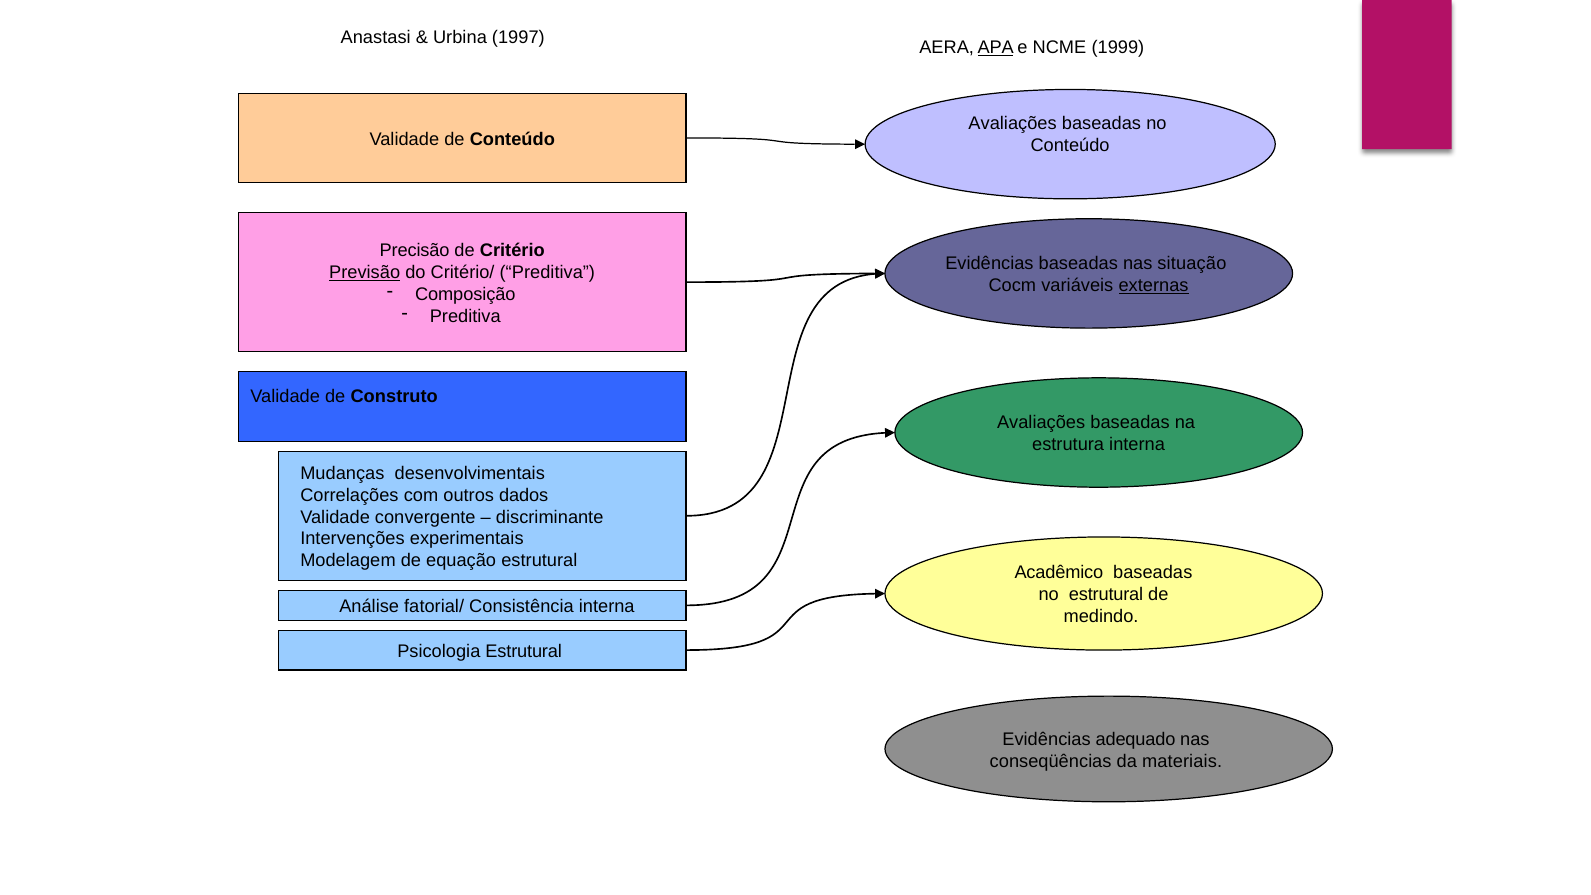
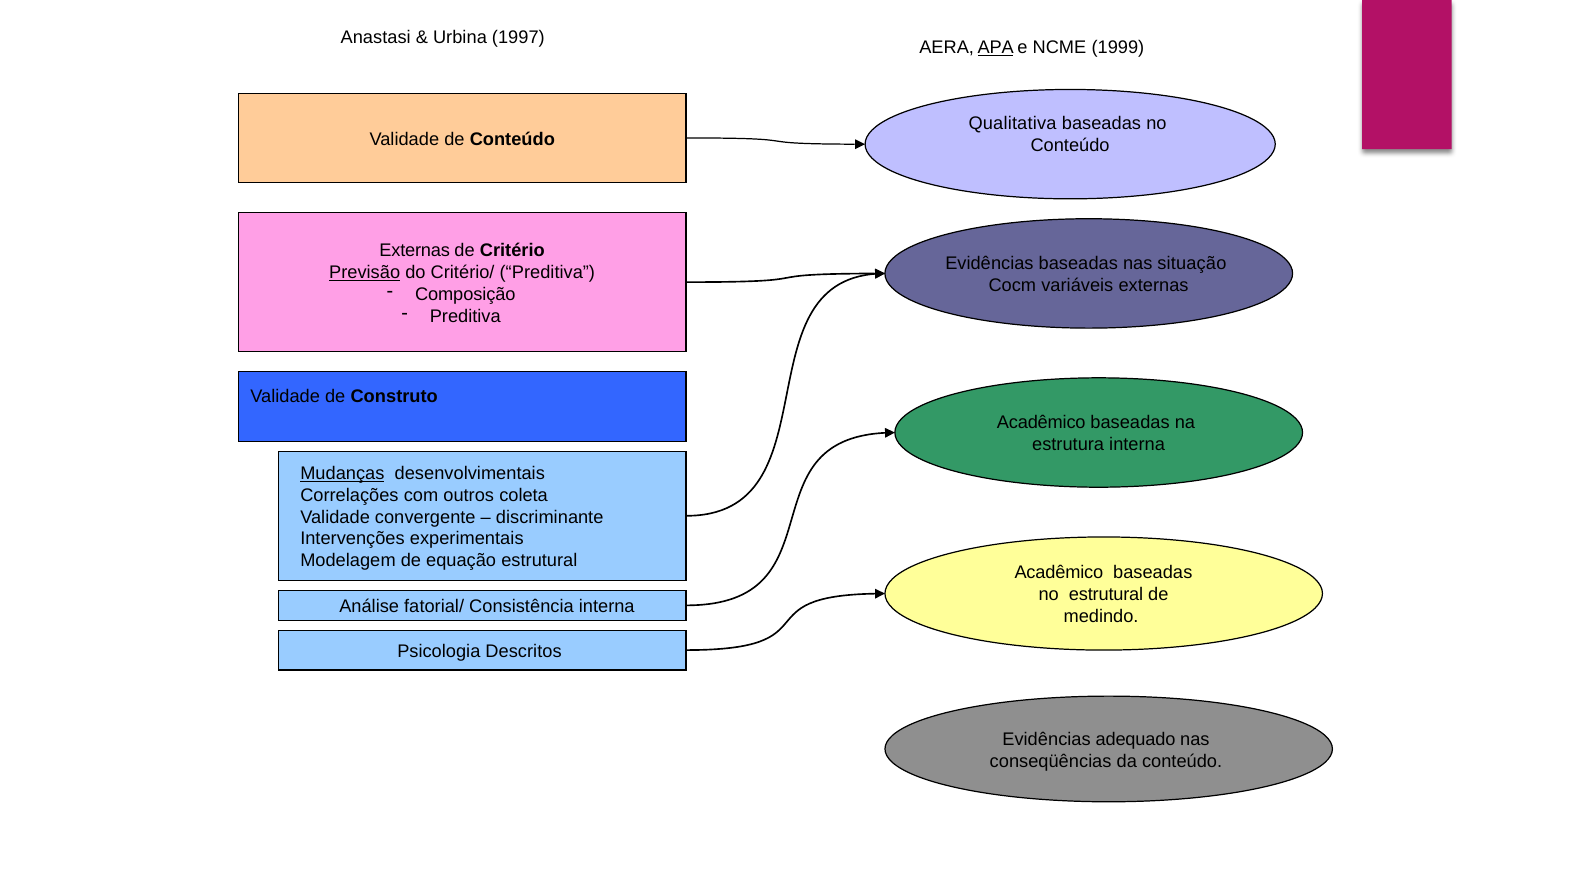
Avaliações: Avaliações -> Qualitativa (1013, 123)
Precisão: Precisão -> Externas (415, 251)
externas underline: present -> none (1154, 286)
Avaliações: Avaliações -> Acadêmico (1041, 423)
Mudanças underline: none -> present (342, 473)
dados: dados -> coleta (524, 495)
Psicologia Estrutural: Estrutural -> Descritos (524, 651)
da materiais: materiais -> conteúdo (1182, 761)
